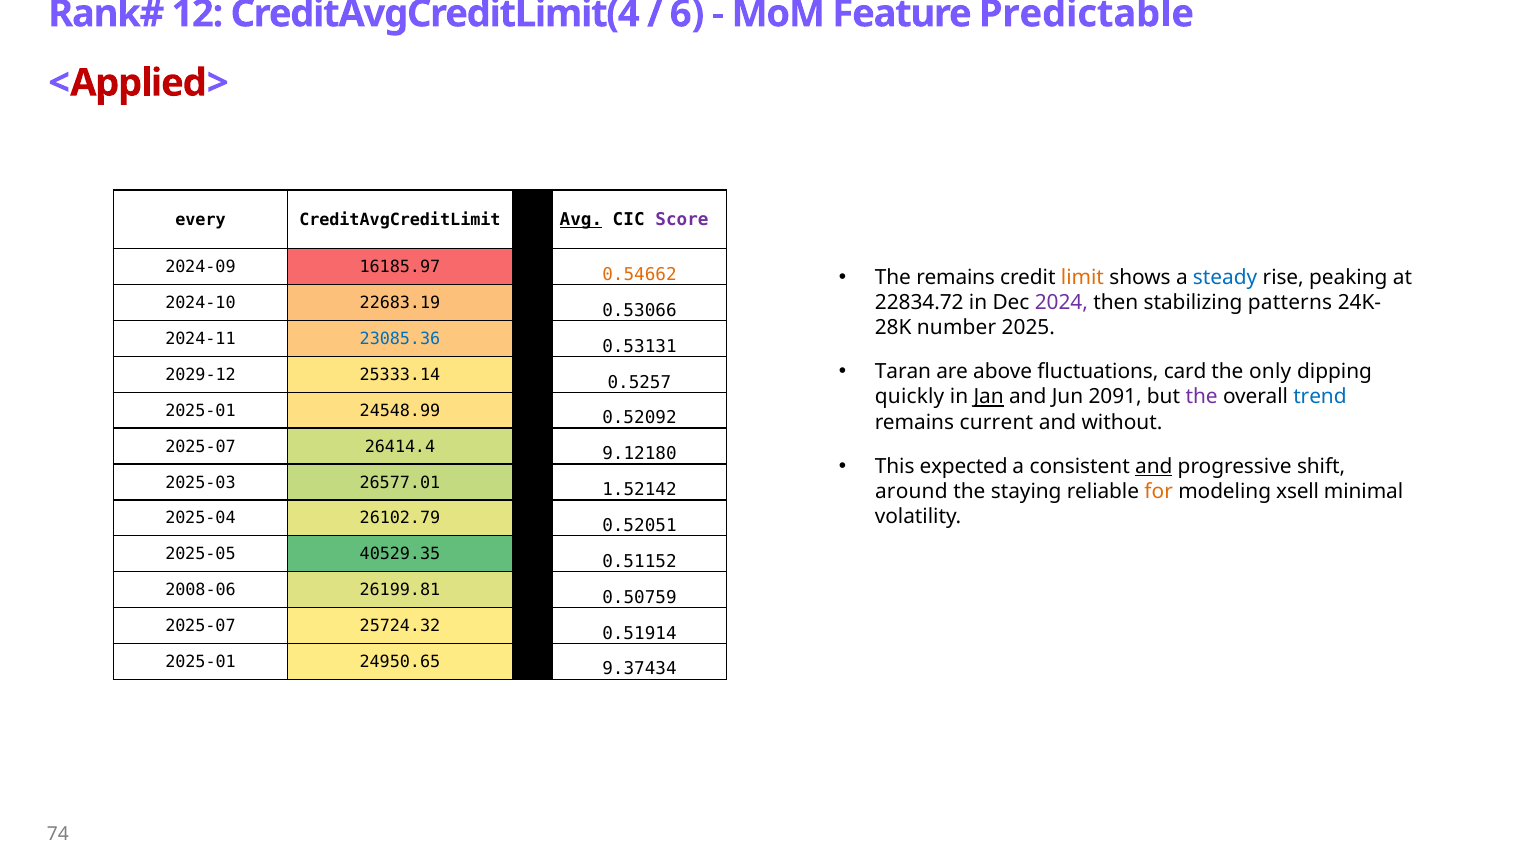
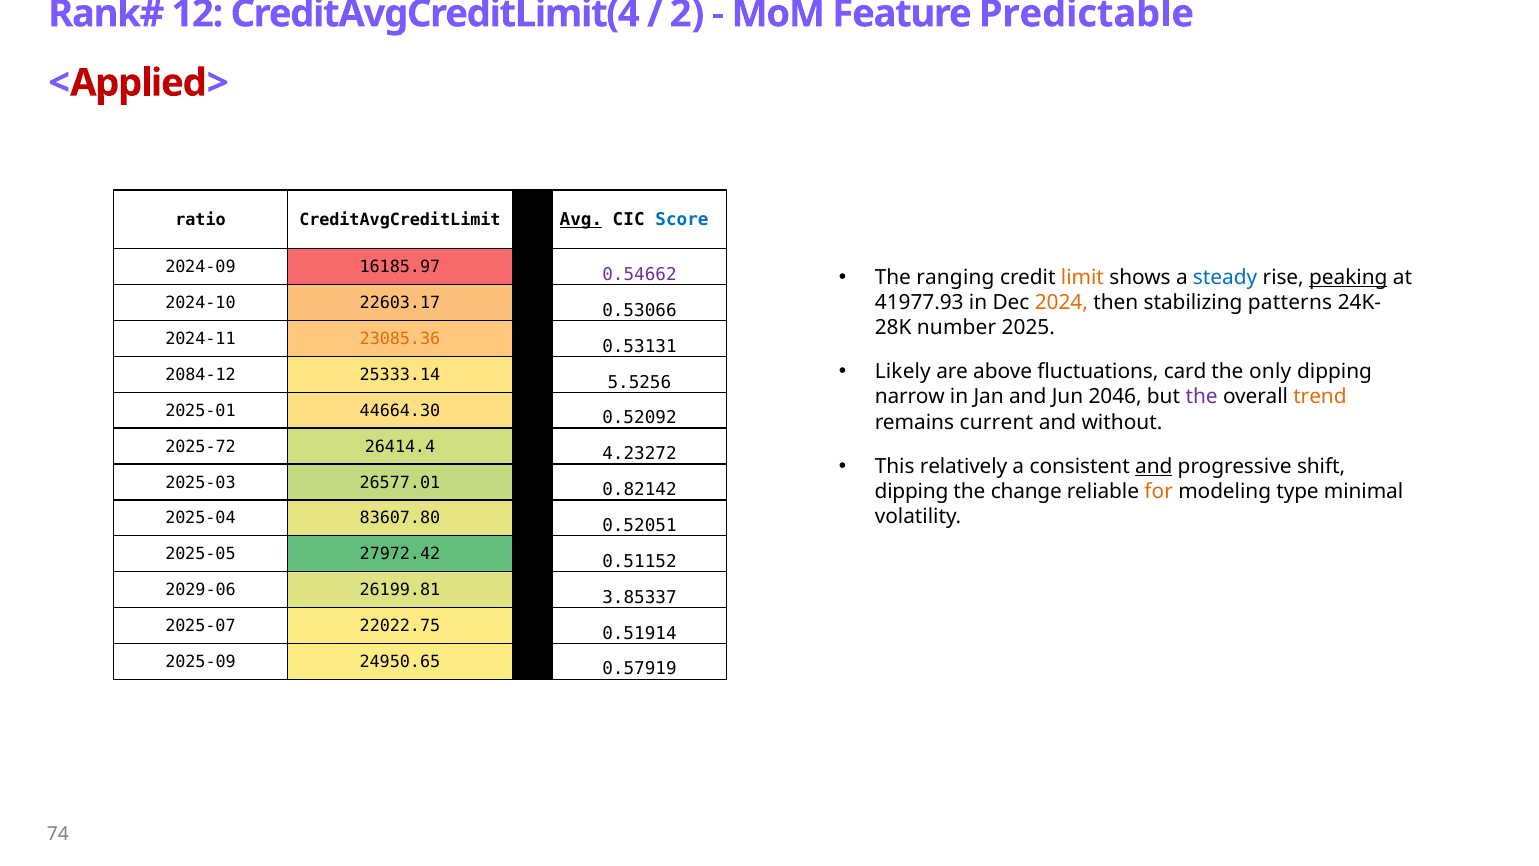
6: 6 -> 2 (687, 14)
every: every -> ratio (201, 220)
Score colour: purple -> blue (682, 220)
0.54662 colour: orange -> purple (639, 275)
The remains: remains -> ranging (955, 278)
peaking underline: none -> present (1348, 278)
22683.19: 22683.19 -> 22603.17 (400, 303)
22834.72: 22834.72 -> 41977.93 (919, 303)
2024 colour: purple -> orange (1061, 303)
23085.36 colour: blue -> orange (400, 339)
Taran: Taran -> Likely (903, 372)
2029-12: 2029-12 -> 2084-12 (201, 375)
0.5257: 0.5257 -> 5.5256 (639, 382)
quickly: quickly -> narrow (910, 397)
Jan underline: present -> none (989, 397)
2091: 2091 -> 2046 (1115, 397)
trend colour: blue -> orange (1320, 397)
24548.99: 24548.99 -> 44664.30 (400, 411)
2025-07: 2025-07 -> 2025-72 (201, 447)
9.12180: 9.12180 -> 4.23272 (639, 454)
expected: expected -> relatively (964, 466)
1.52142: 1.52142 -> 0.82142 (639, 490)
around: around -> dipping (912, 491)
staying: staying -> change (1026, 491)
xsell: xsell -> type (1298, 491)
26102.79: 26102.79 -> 83607.80 (400, 518)
40529.35: 40529.35 -> 27972.42 (400, 554)
2008-06: 2008-06 -> 2029-06 (201, 590)
0.50759: 0.50759 -> 3.85337 (639, 597)
25724.32: 25724.32 -> 22022.75 (400, 626)
2025-01: 2025-01 -> 2025-09 (201, 662)
9.37434: 9.37434 -> 0.57919 (639, 669)
